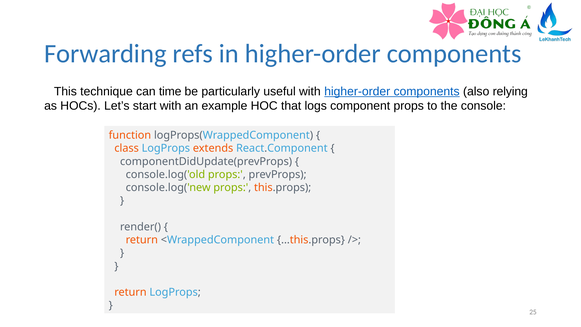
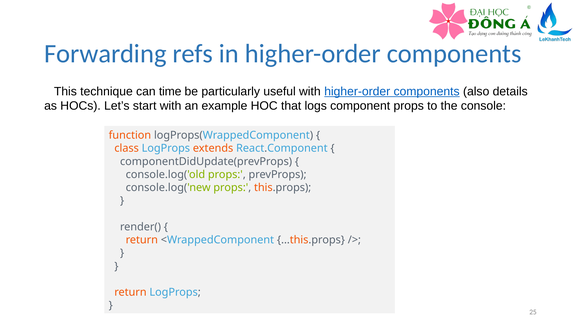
relying: relying -> details (510, 91)
